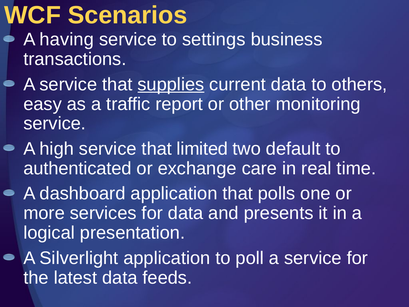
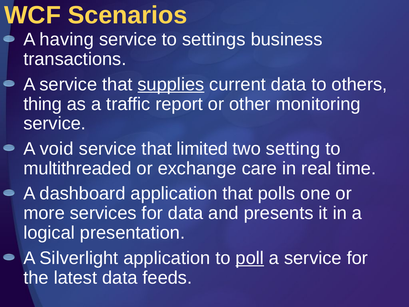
easy: easy -> thing (43, 104)
high: high -> void (57, 149)
default: default -> setting (293, 149)
authenticated: authenticated -> multithreaded (78, 168)
poll underline: none -> present (250, 258)
